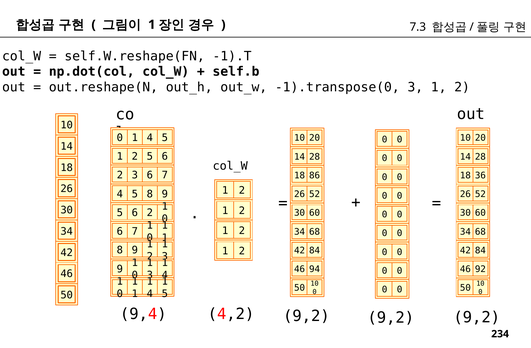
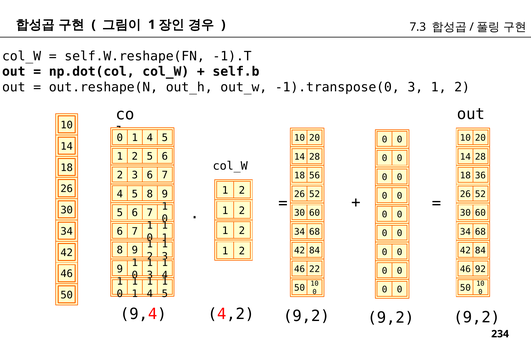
86: 86 -> 56 (315, 176)
2: 2 -> 7 (150, 213)
94: 94 -> 22 (315, 270)
